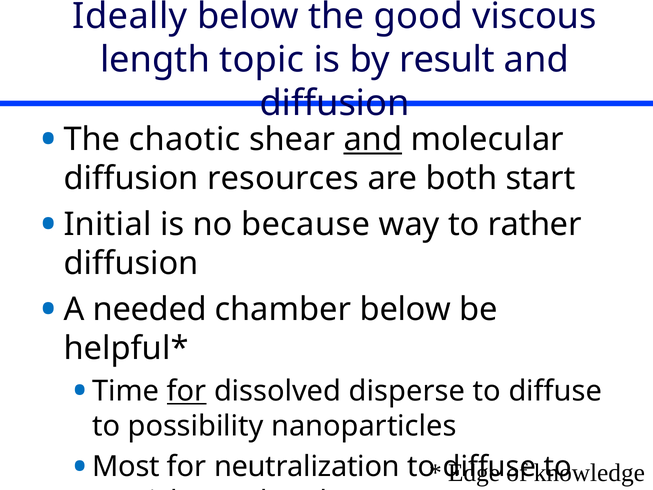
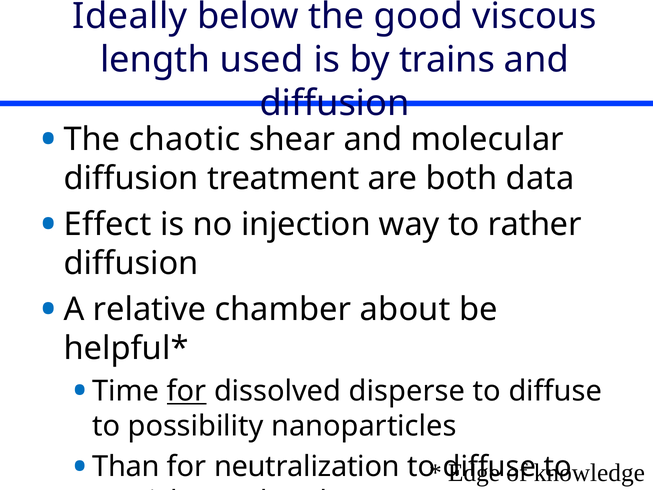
topic: topic -> used (262, 60)
result: result -> trains (447, 60)
and underline: present -> none (373, 139)
resources: resources -> treatment (283, 179)
start: start -> data (540, 179)
Initial: Initial -> Effect (108, 224)
because: because -> injection (306, 224)
needed: needed -> relative (150, 309)
chamber below: below -> about (405, 309)
Most: Most -> Than (126, 466)
